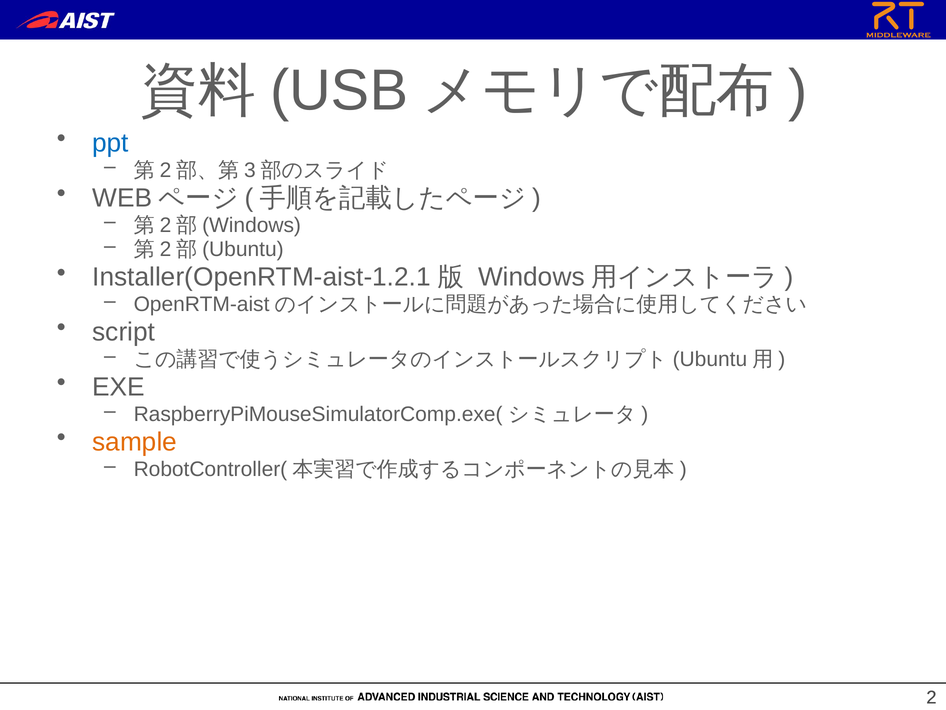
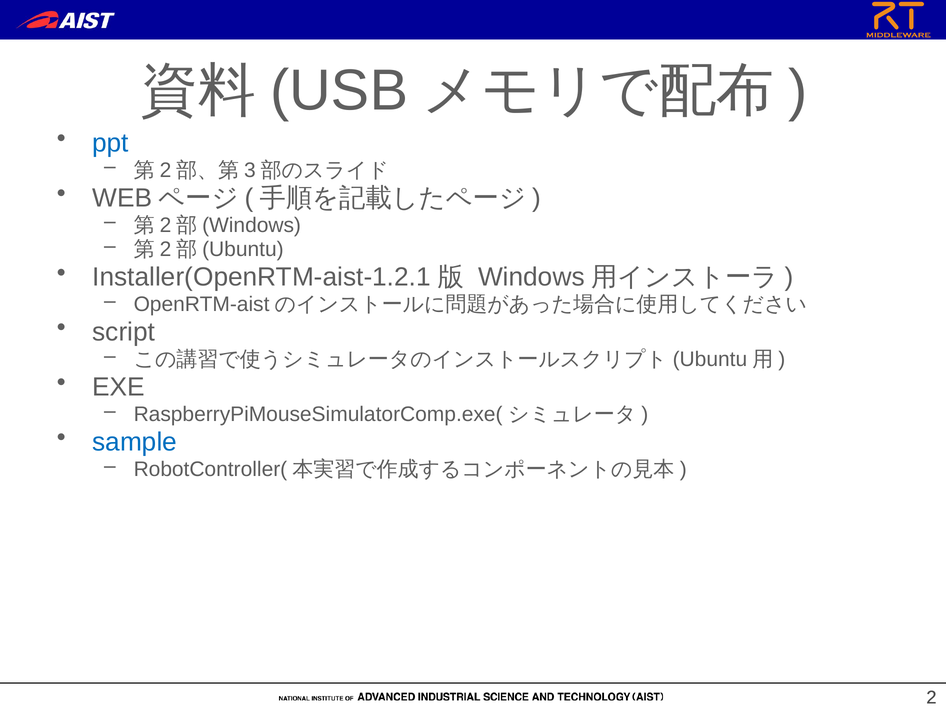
sample colour: orange -> blue (135, 442)
